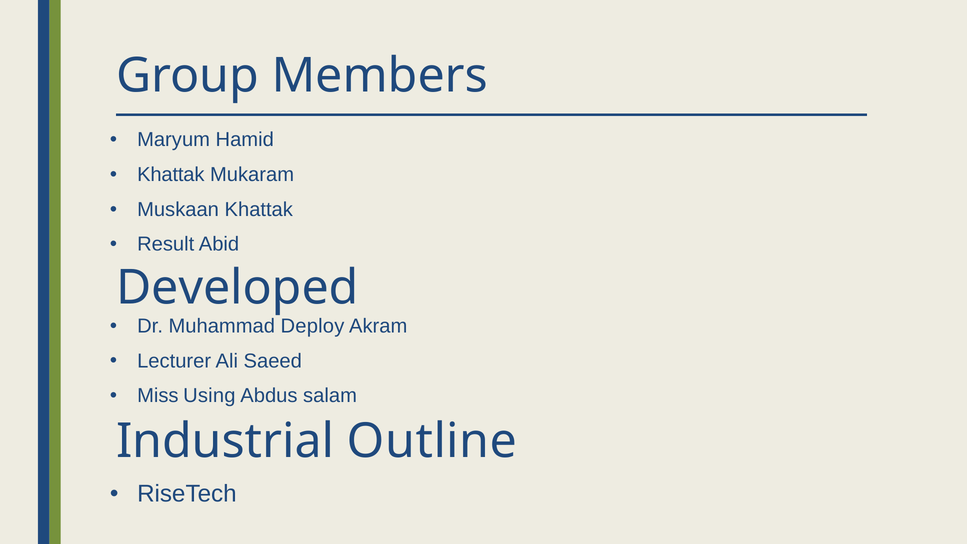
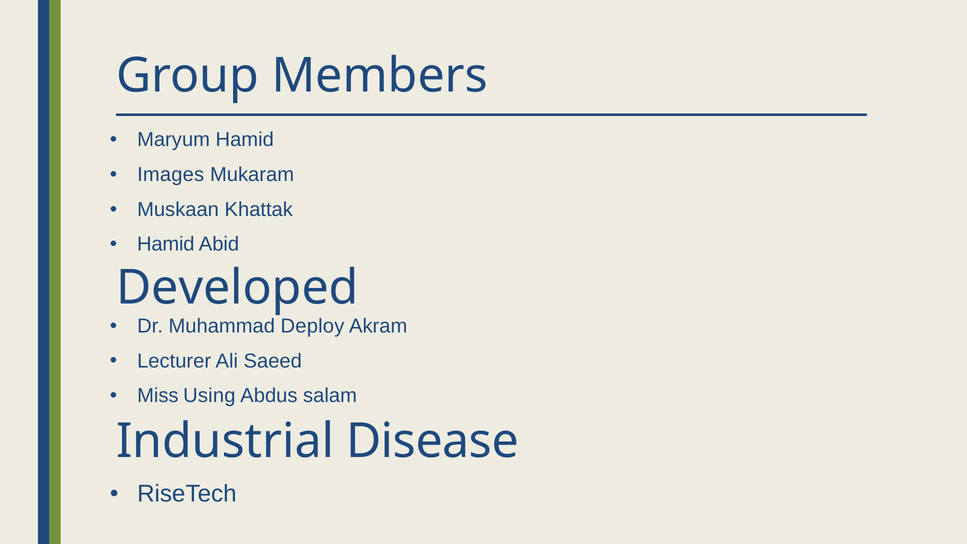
Khattak: Khattak -> Images (171, 175)
Result: Result -> Hamid (166, 244)
Outline: Outline -> Disease (432, 441)
